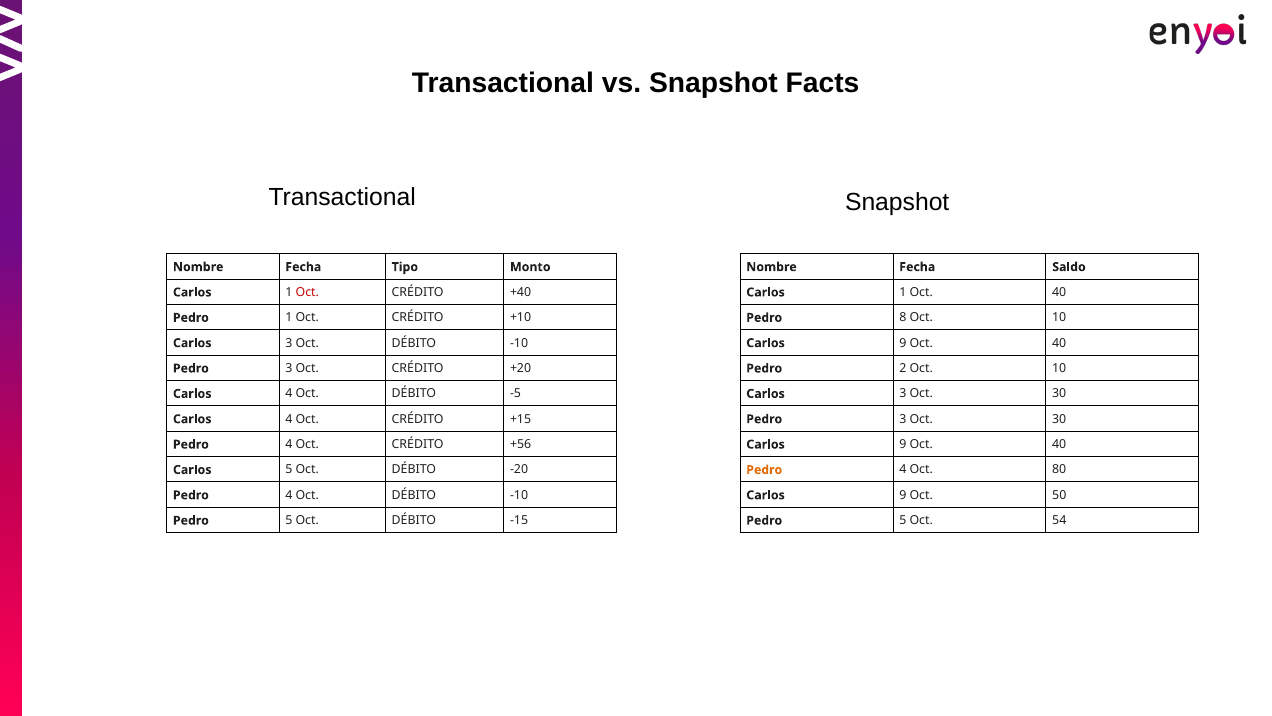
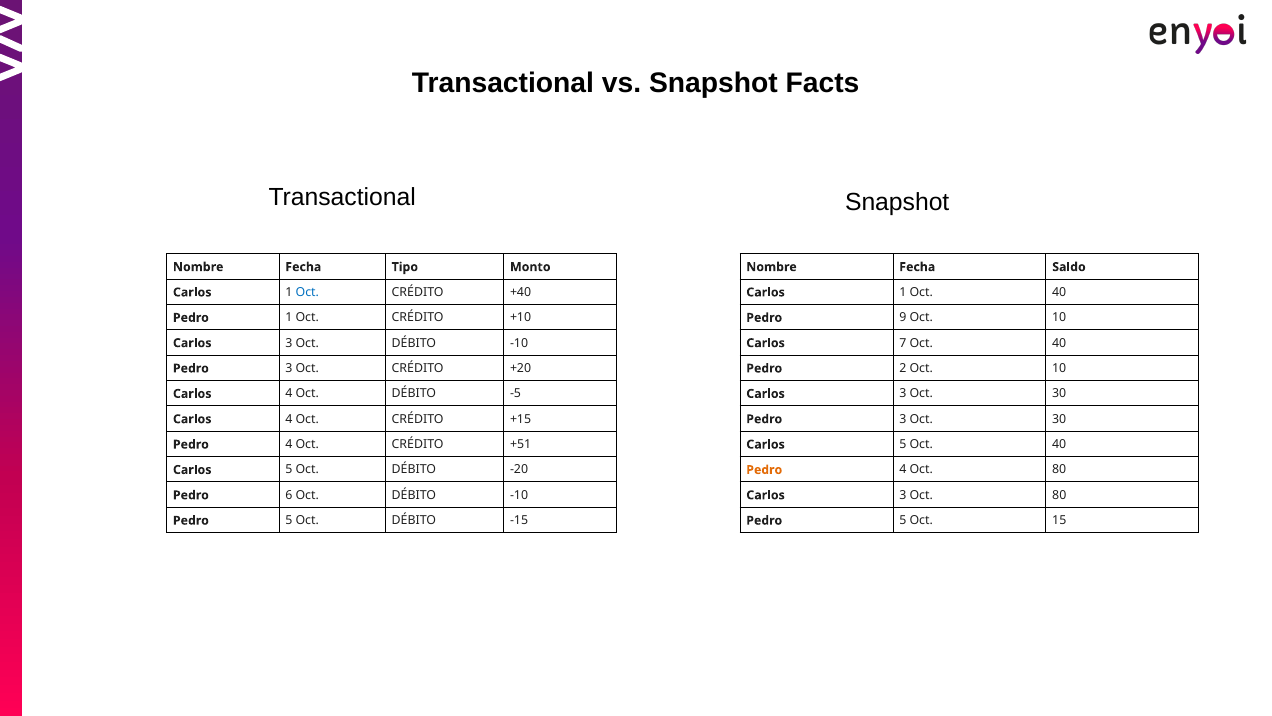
Oct colour: red -> blue (307, 292)
8: 8 -> 9 (903, 317)
9: 9 -> 7 (903, 343)
+56: +56 -> +51 (521, 444)
9: 9 -> 5 (903, 444)
4: 4 -> 6 (289, 495)
9: 9 -> 3 (903, 495)
50: 50 -> 80 (1059, 495)
54: 54 -> 15 (1059, 520)
